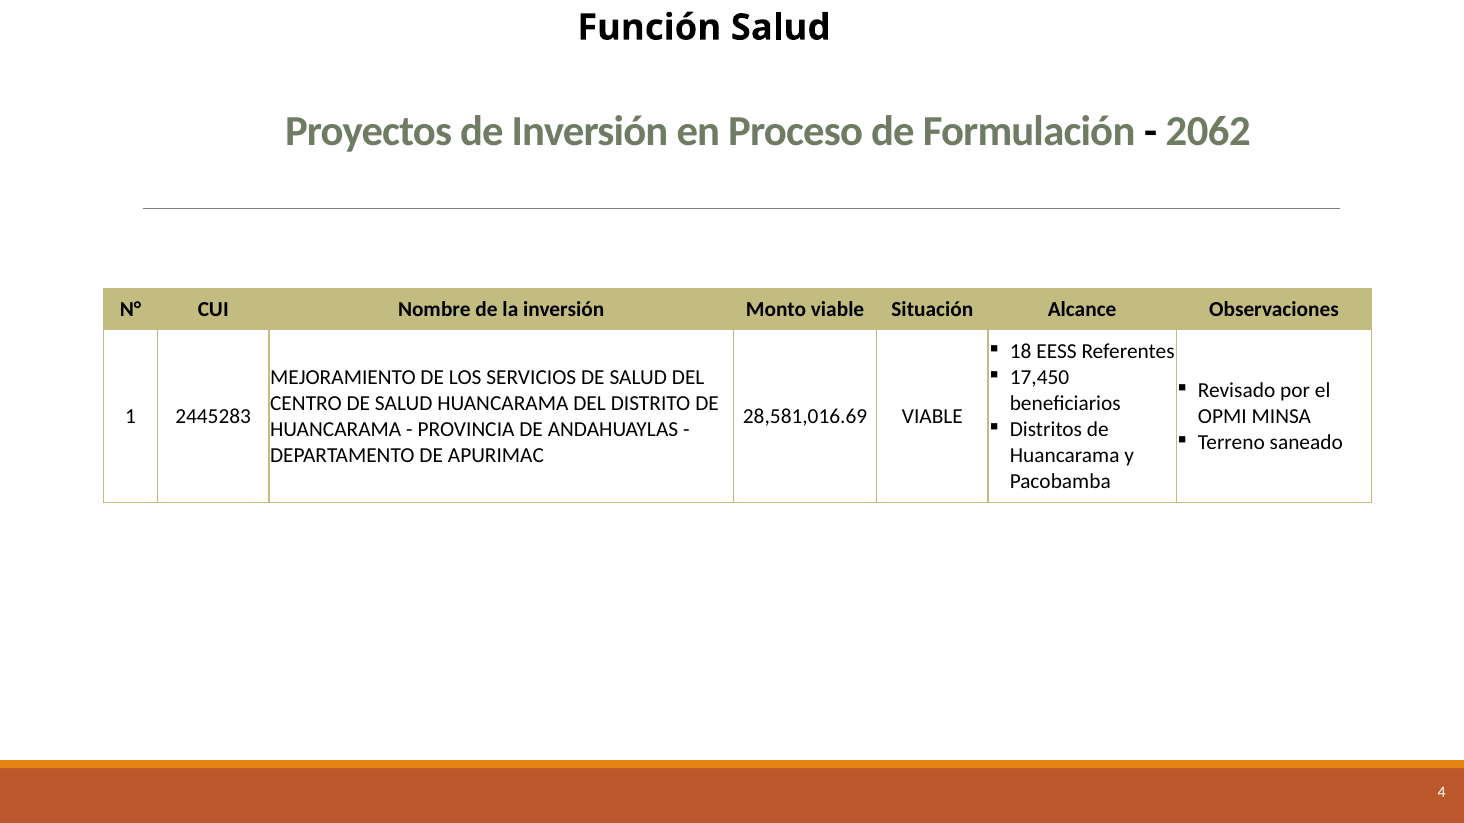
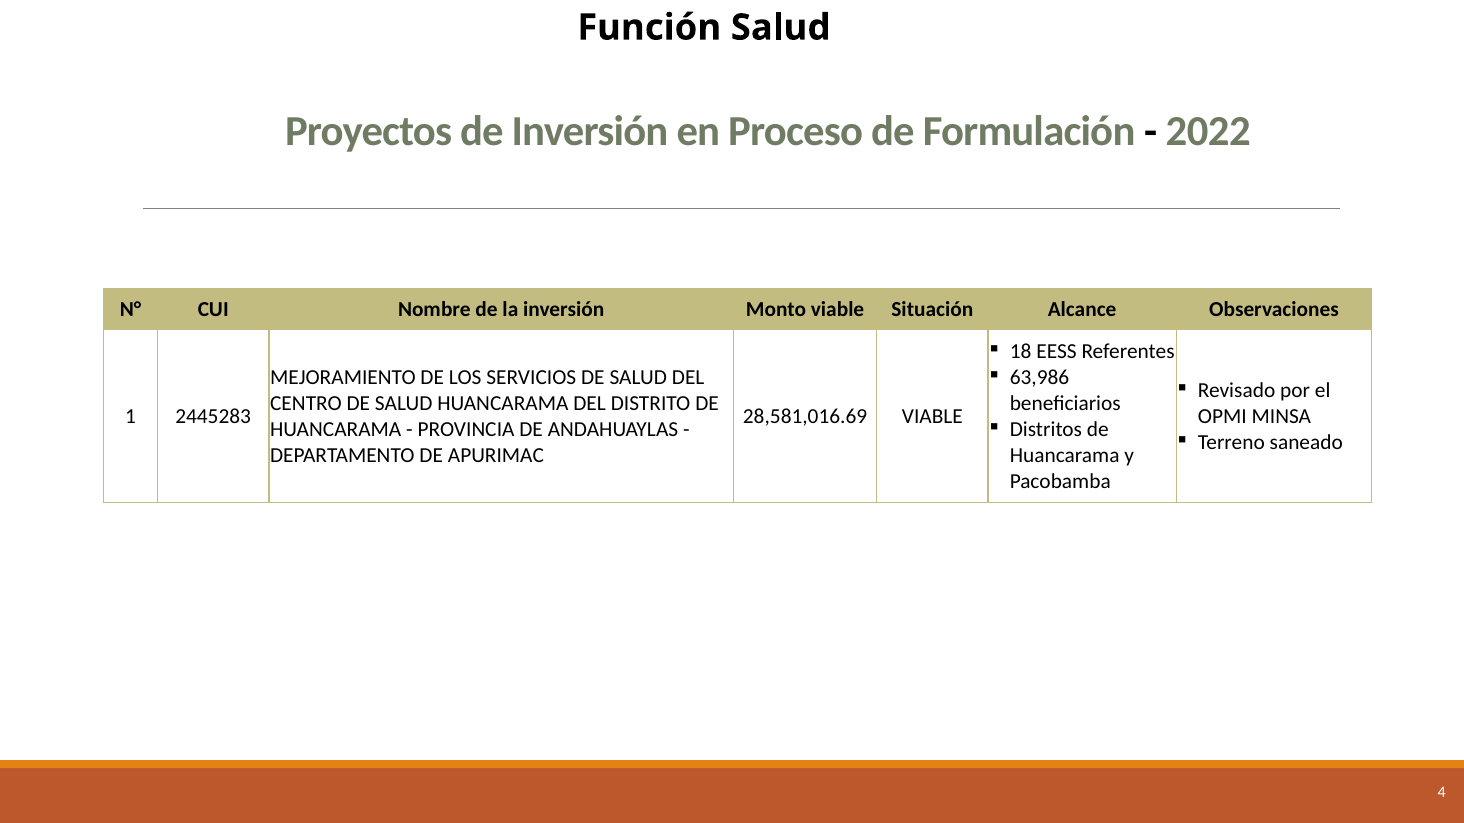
2062: 2062 -> 2022 (1208, 131)
17,450: 17,450 -> 63,986 (1040, 378)
